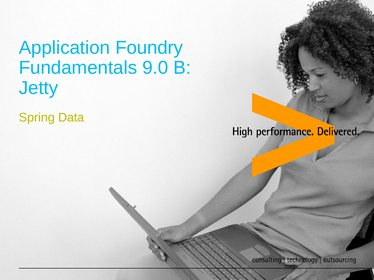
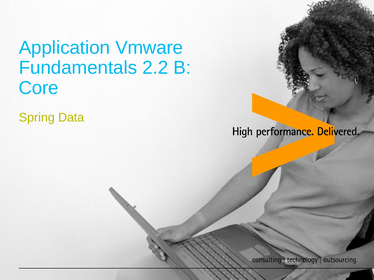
Foundry: Foundry -> Vmware (149, 48)
9.0: 9.0 -> 2.2 (155, 68)
Jetty: Jetty -> Core (39, 88)
